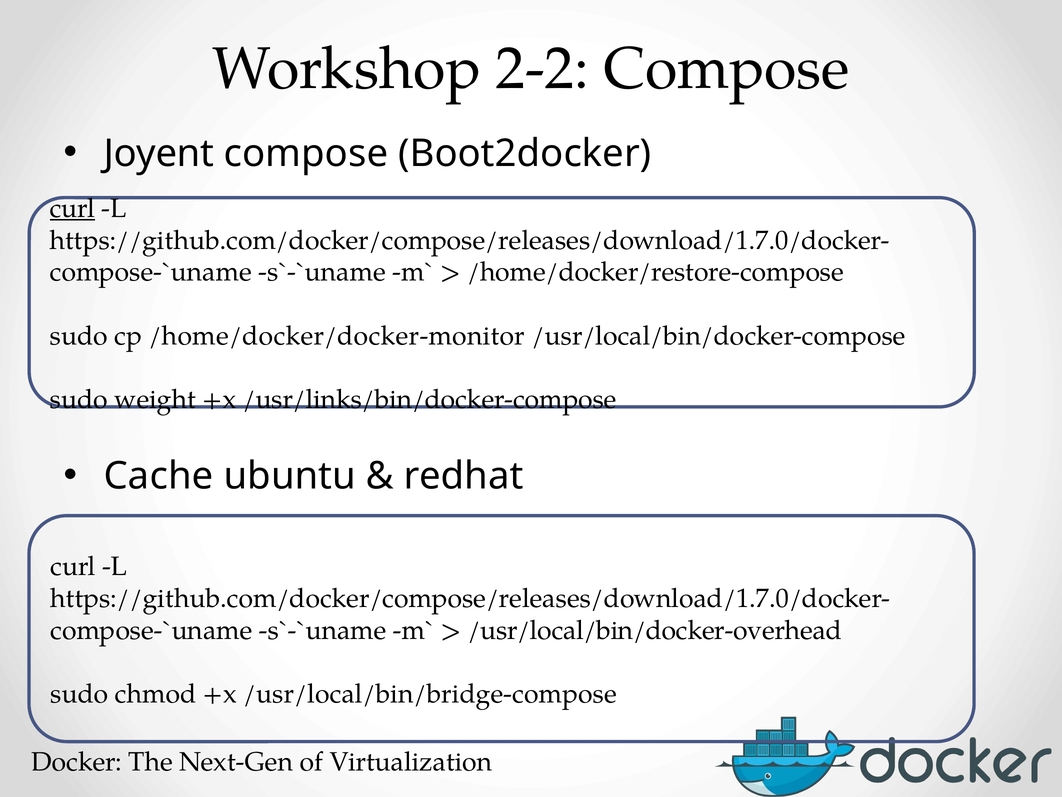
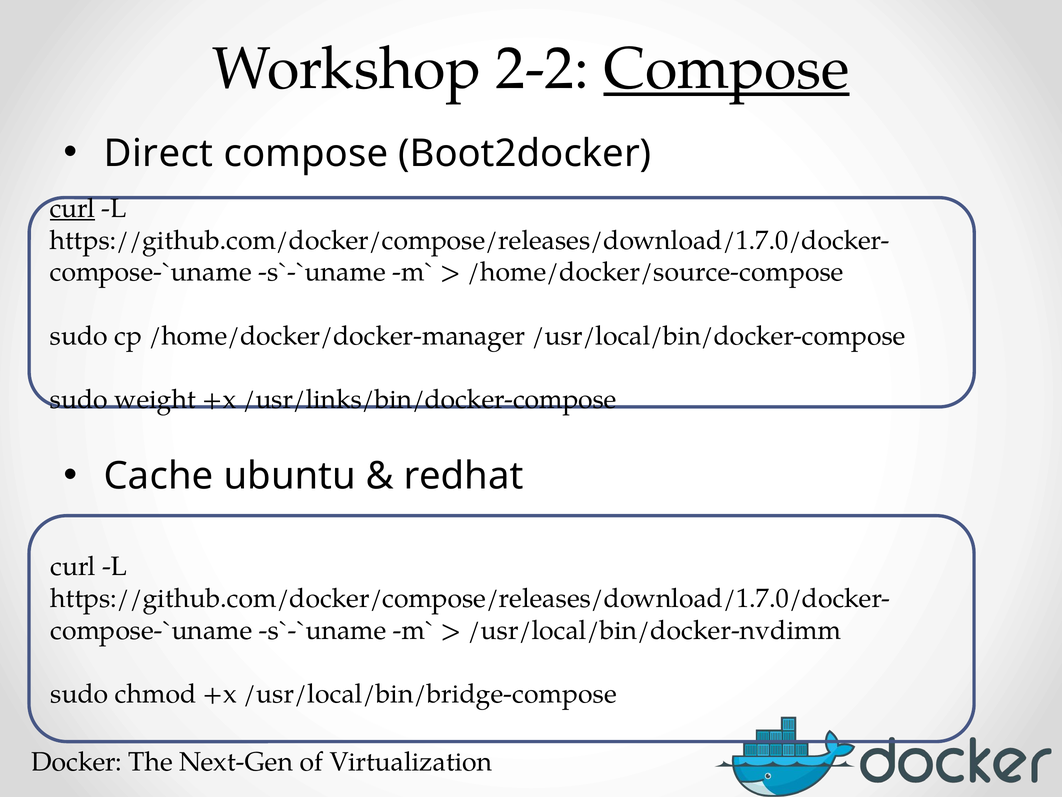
Compose underline: none -> present (727, 69)
Joyent: Joyent -> Direct (158, 153)
/home/docker/restore-compose: /home/docker/restore-compose -> /home/docker/source-compose (655, 272)
/home/docker/docker-monitor: /home/docker/docker-monitor -> /home/docker/docker-manager (337, 336)
/usr/local/bin/docker-overhead: /usr/local/bin/docker-overhead -> /usr/local/bin/docker-nvdimm (655, 630)
